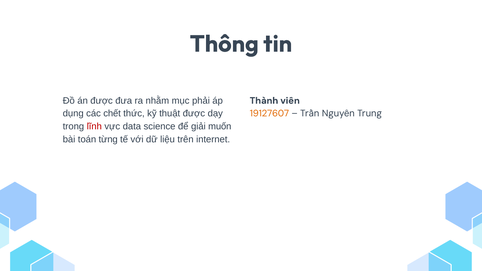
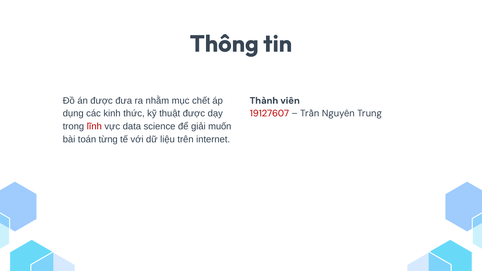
phải: phải -> chết (201, 101)
chết: chết -> kinh (112, 114)
19127607 colour: orange -> red (269, 114)
